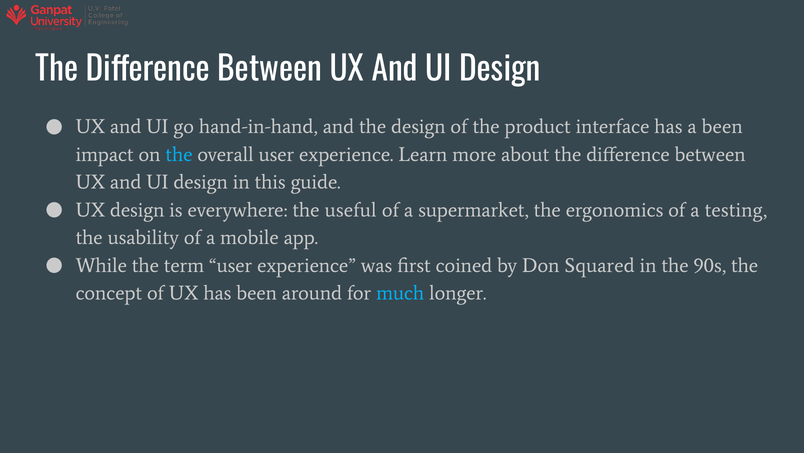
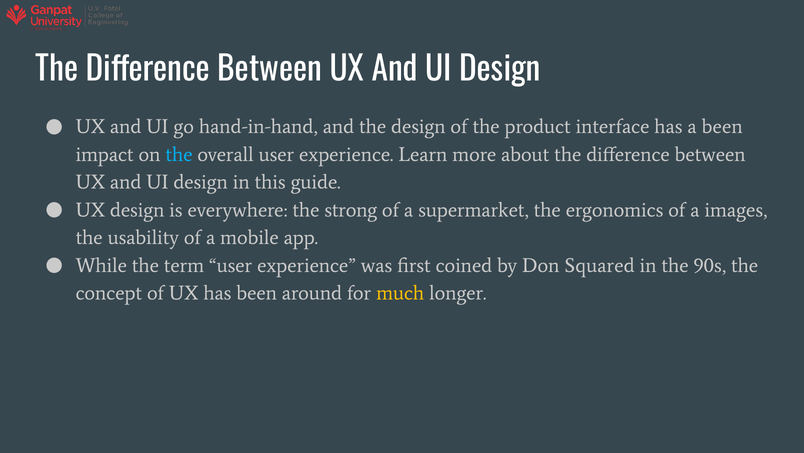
useful: useful -> strong (351, 210)
testing: testing -> images (736, 210)
much colour: light blue -> yellow (400, 293)
